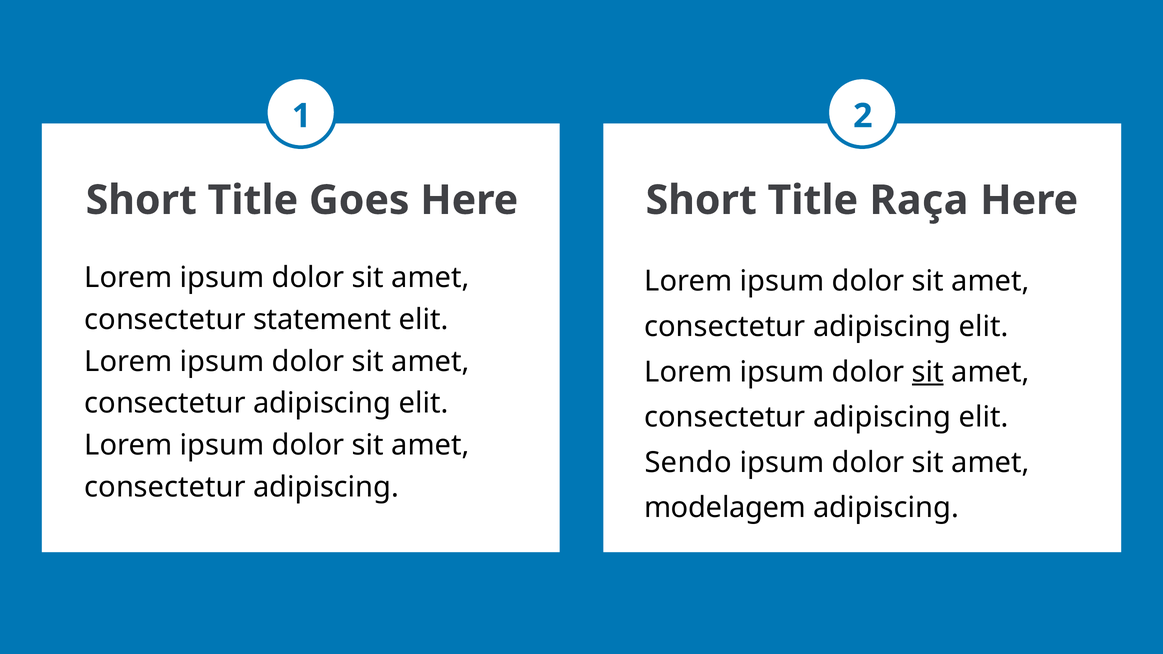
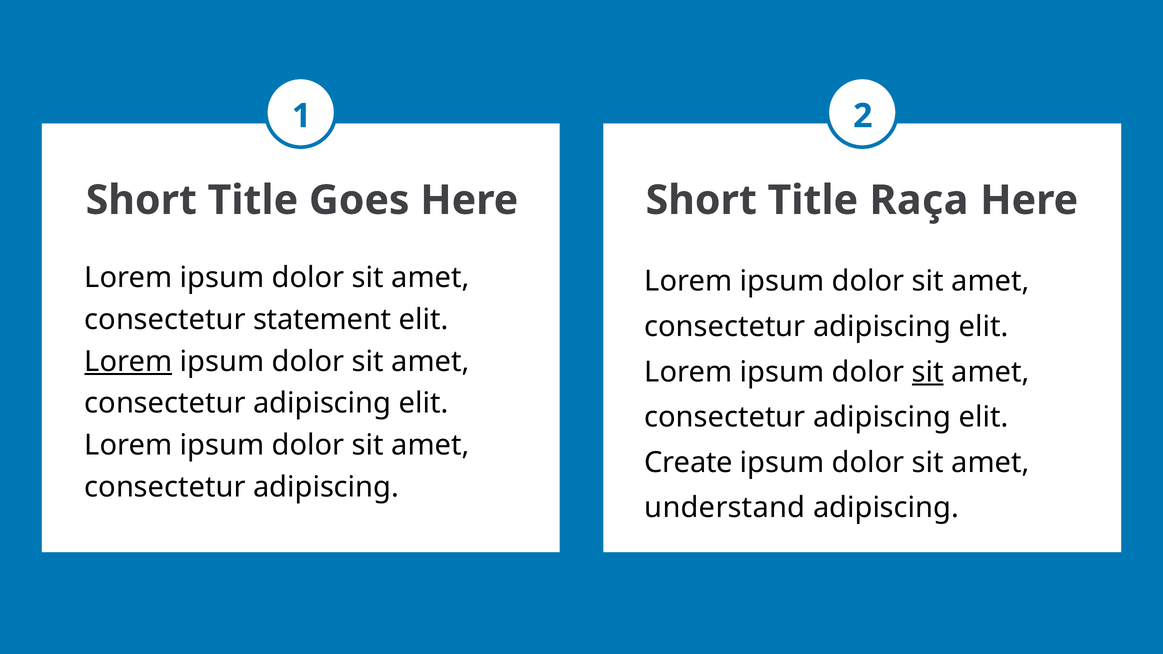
Lorem underline: none -> present (128, 362)
Sendo: Sendo -> Create (688, 463)
modelagem: modelagem -> understand (725, 508)
